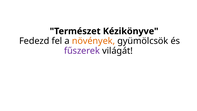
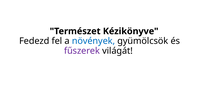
növények colour: orange -> blue (93, 41)
